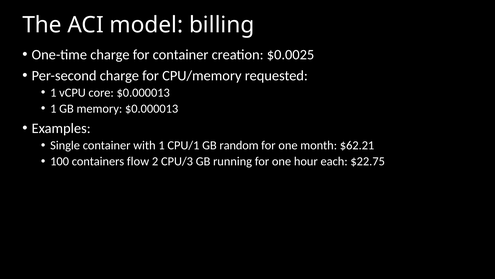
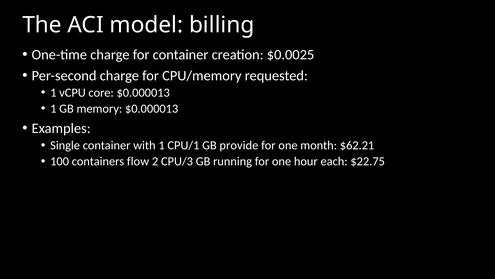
random: random -> provide (239, 145)
